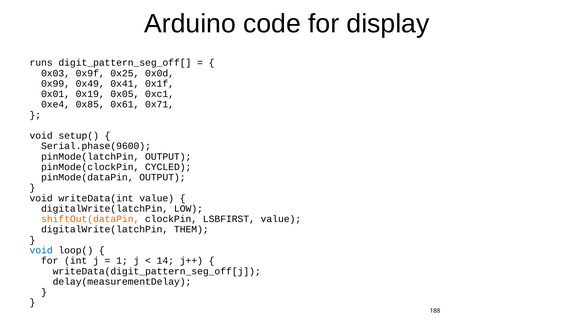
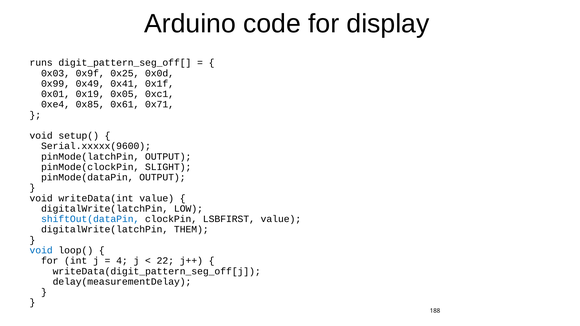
Serial.phase(9600: Serial.phase(9600 -> Serial.xxxxx(9600 (96, 146)
CYCLED: CYCLED -> SLIGHT (168, 167)
shiftOut(dataPin colour: orange -> blue (90, 219)
1: 1 -> 4 (122, 261)
14: 14 -> 22 (165, 261)
